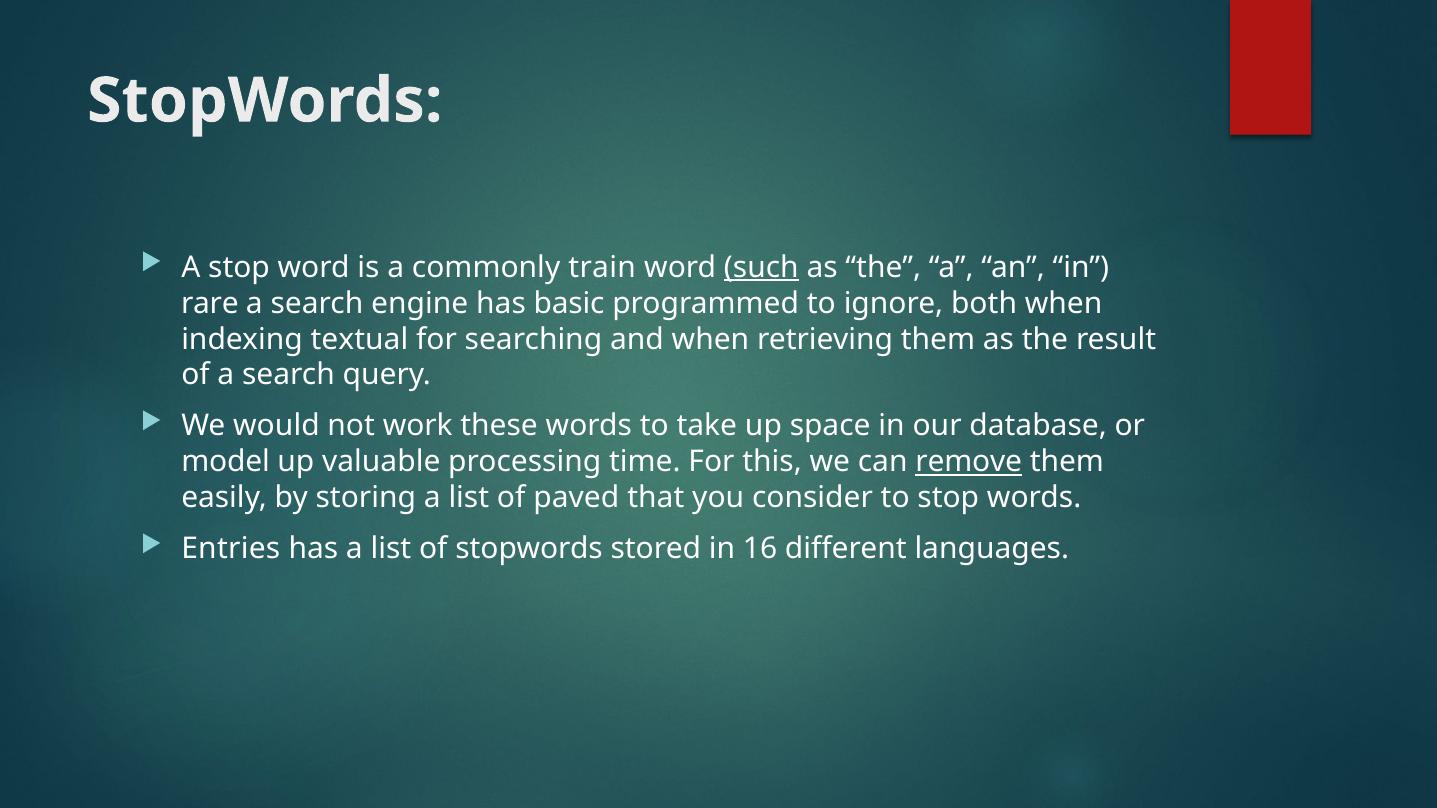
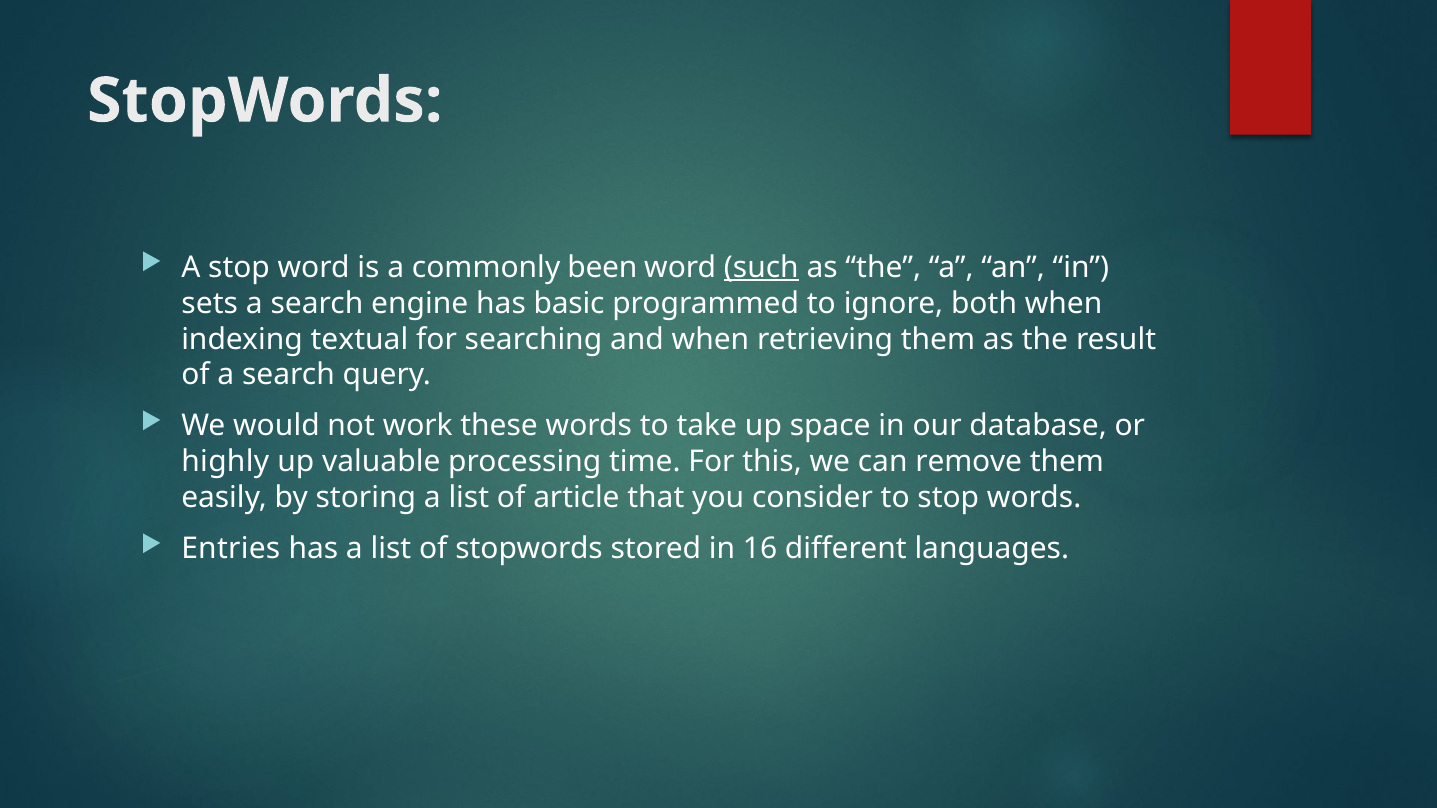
train: train -> been (602, 267)
rare: rare -> sets (210, 303)
model: model -> highly (225, 462)
remove underline: present -> none (969, 462)
paved: paved -> article (576, 498)
